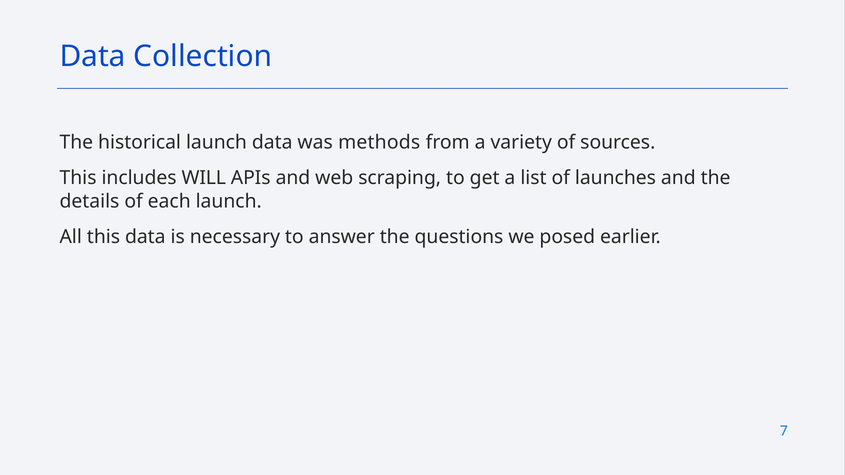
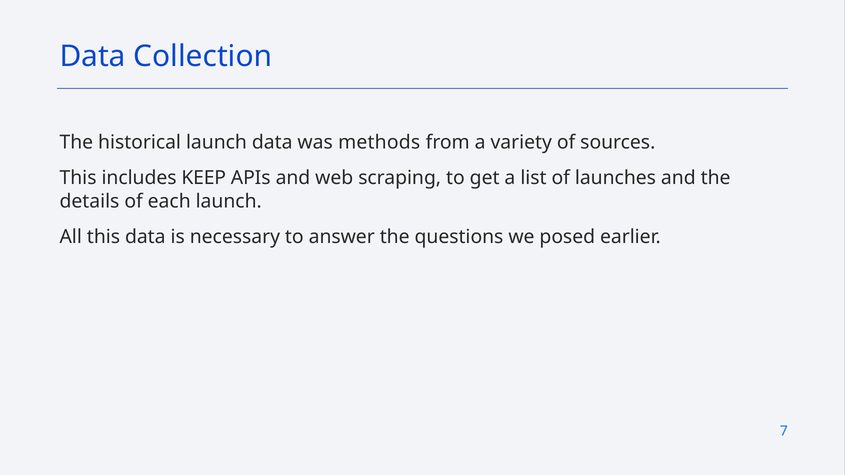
WILL: WILL -> KEEP (204, 178)
